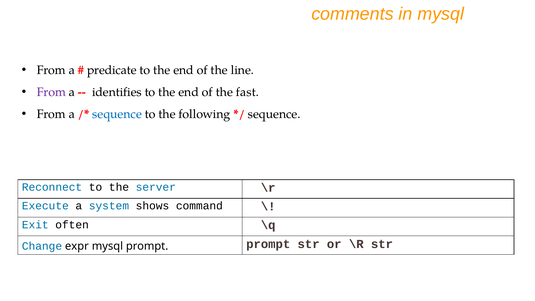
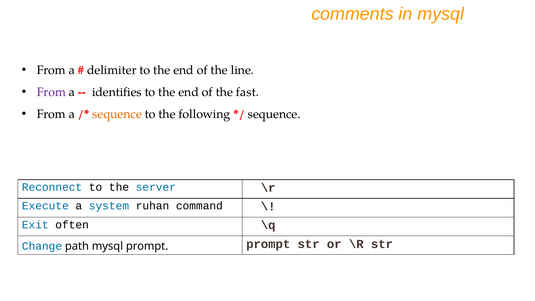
predicate: predicate -> delimiter (112, 70)
sequence colour: blue -> orange (117, 114)
shows: shows -> ruhan (152, 206)
expr: expr -> path (77, 246)
